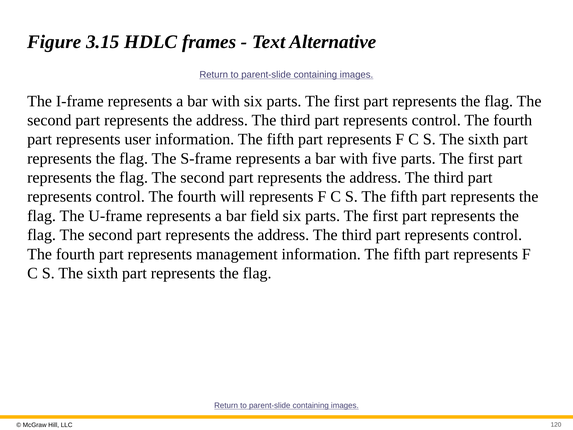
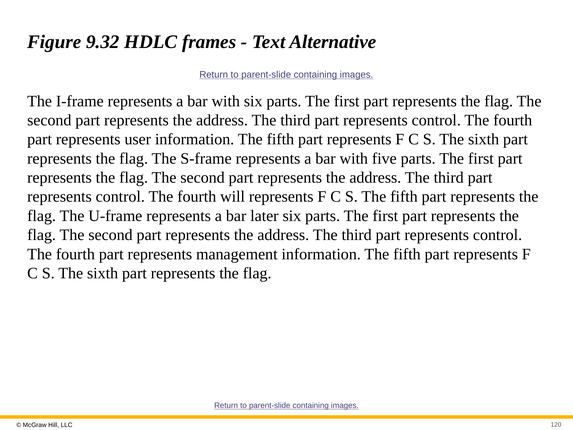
3.15: 3.15 -> 9.32 (103, 42)
field: field -> later (264, 216)
